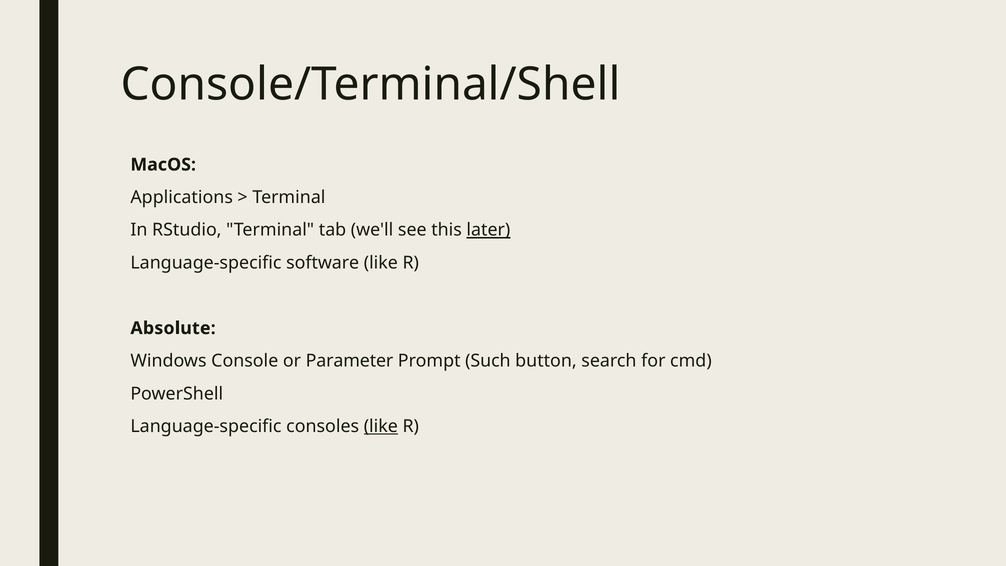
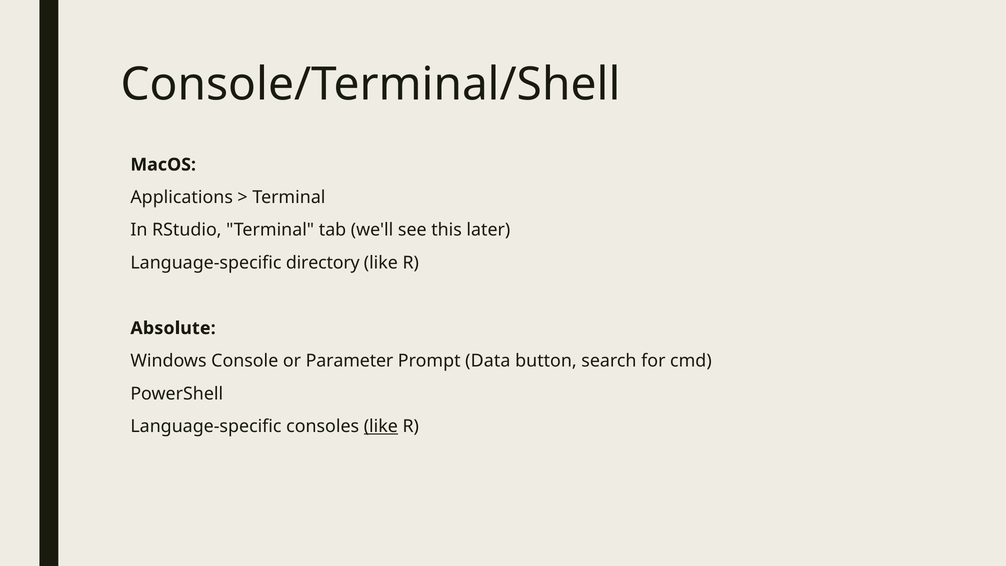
later underline: present -> none (488, 230)
software: software -> directory (323, 263)
Such: Such -> Data (488, 361)
